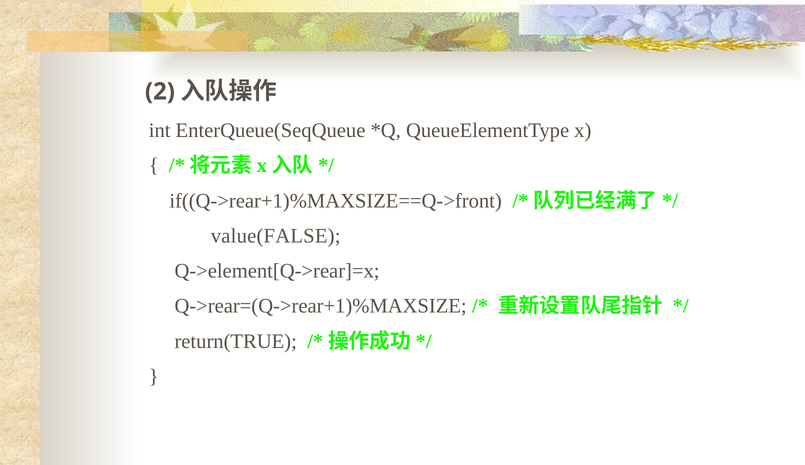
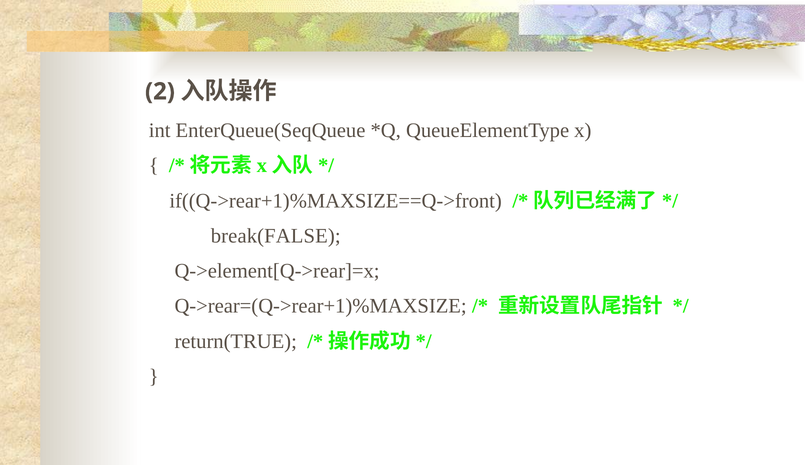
value(FALSE: value(FALSE -> break(FALSE (276, 236)
